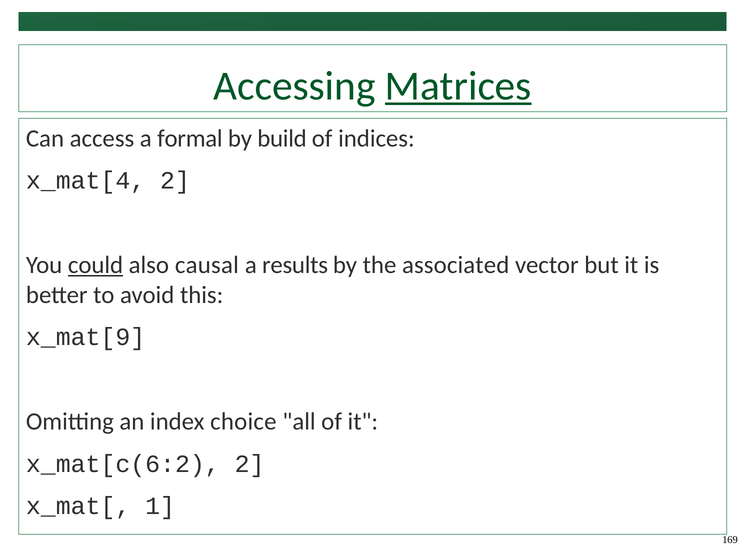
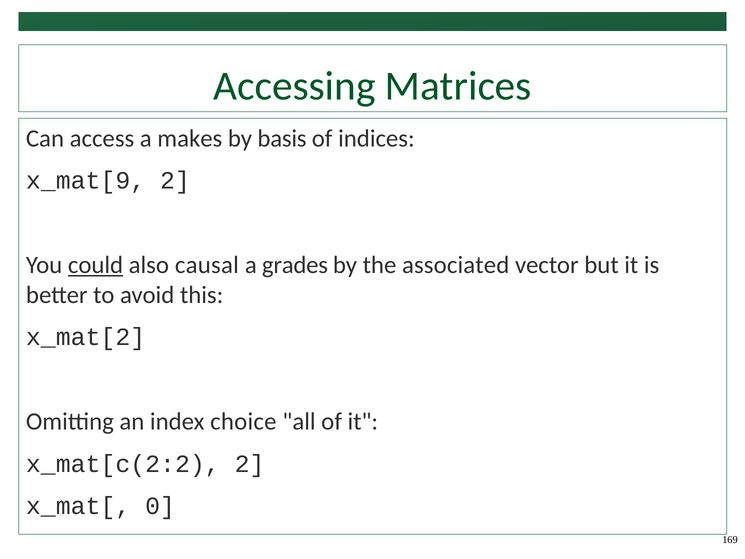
Matrices underline: present -> none (458, 86)
formal: formal -> makes (190, 138)
build: build -> basis (282, 138)
x_mat[4: x_mat[4 -> x_mat[9 (86, 181)
results: results -> grades (295, 265)
x_mat[9: x_mat[9 -> x_mat[2 (86, 337)
x_mat[c(6:2: x_mat[c(6:2 -> x_mat[c(2:2 (123, 464)
1: 1 -> 0 (160, 506)
